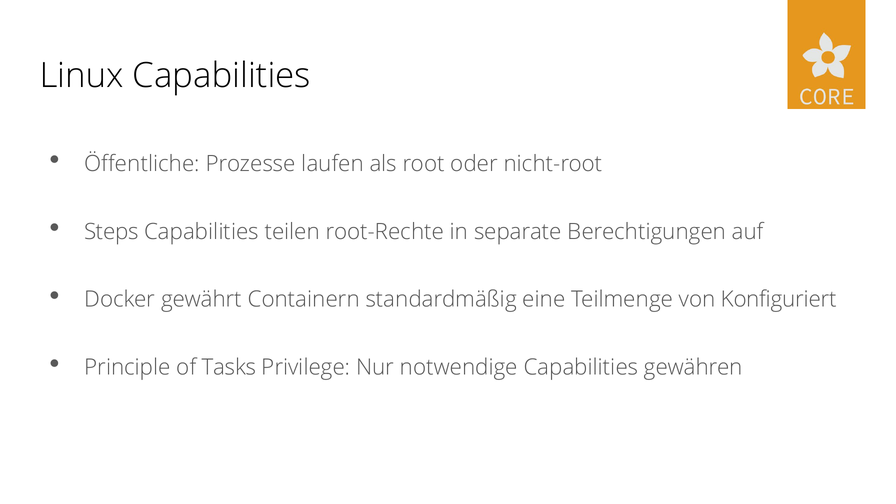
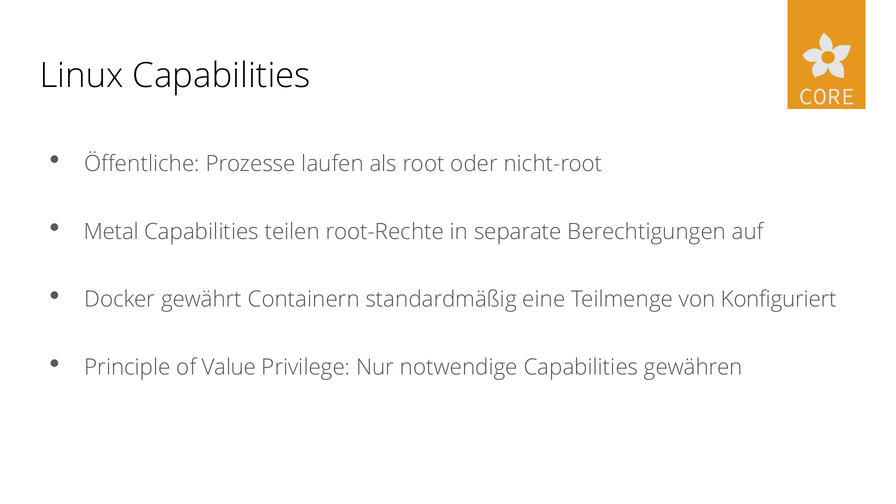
Steps: Steps -> Metal (111, 232)
Tasks: Tasks -> Value (229, 367)
